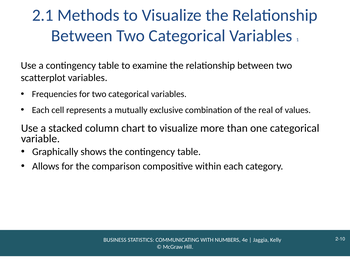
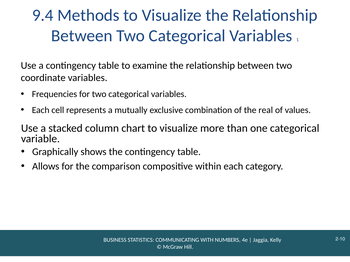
2.1: 2.1 -> 9.4 (43, 15)
scatterplot: scatterplot -> coordinate (43, 78)
